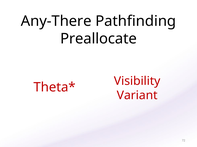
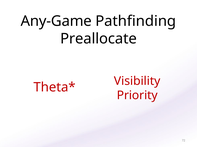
Any-There: Any-There -> Any-Game (56, 21)
Variant: Variant -> Priority (137, 96)
